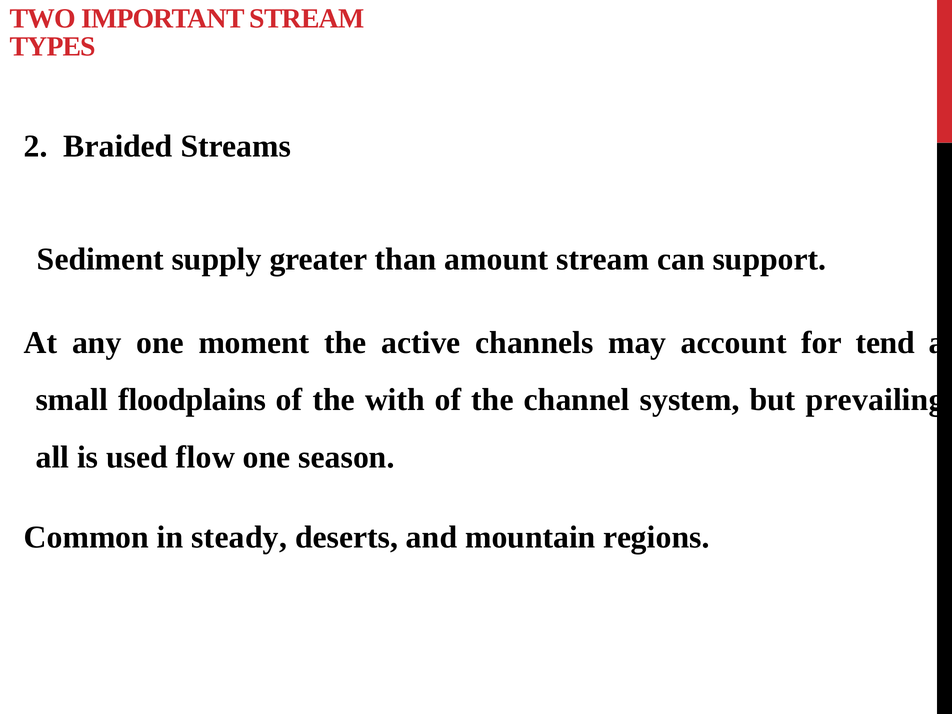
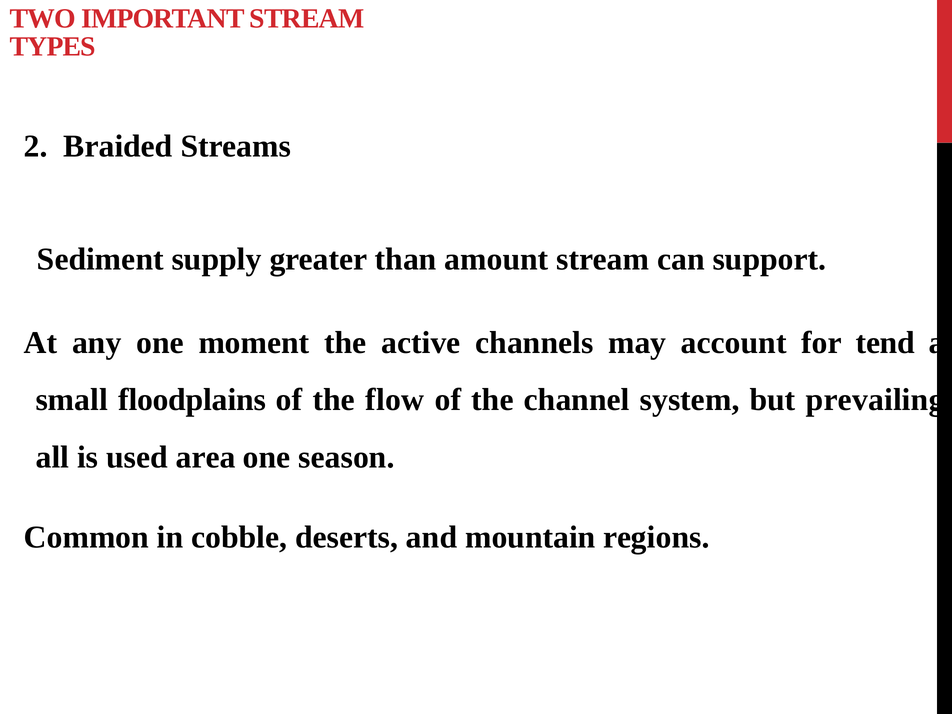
with: with -> flow (395, 400)
flow: flow -> area (206, 457)
steady: steady -> cobble (239, 537)
